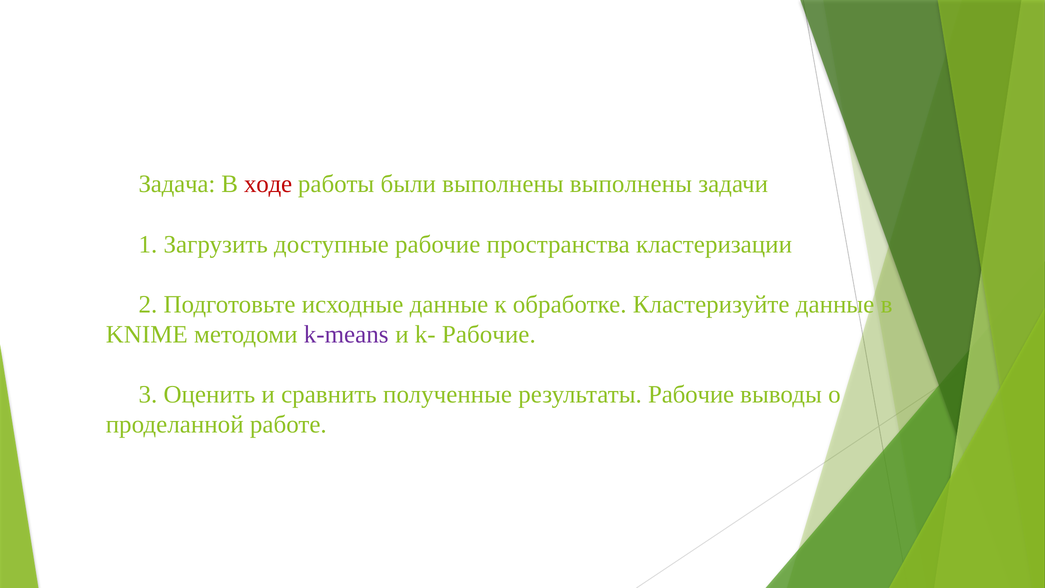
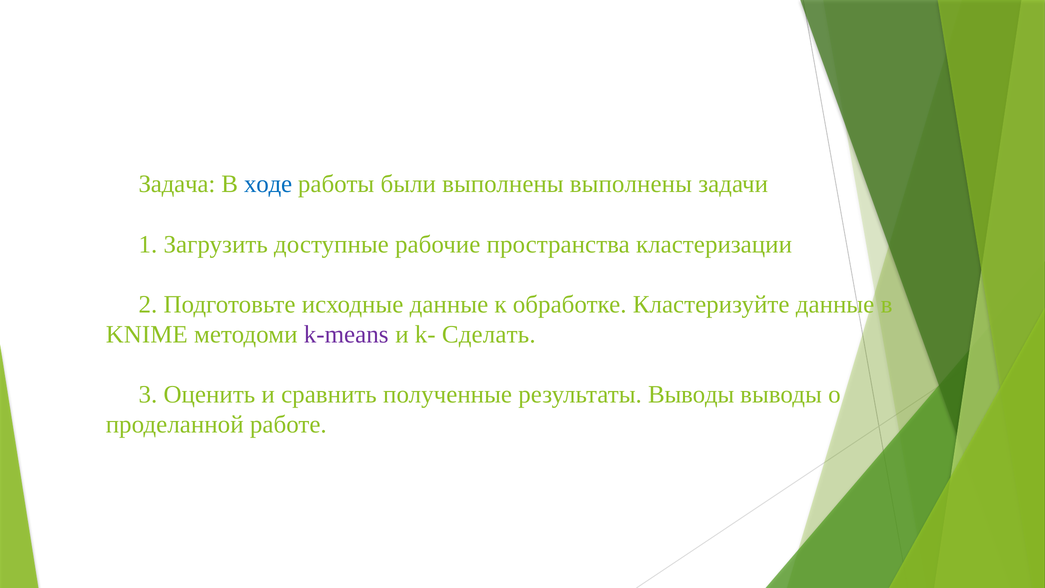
ходе colour: red -> blue (268, 184)
k- Рабочие: Рабочие -> Сделать (489, 334)
результаты Рабочие: Рабочие -> Выводы (691, 394)
